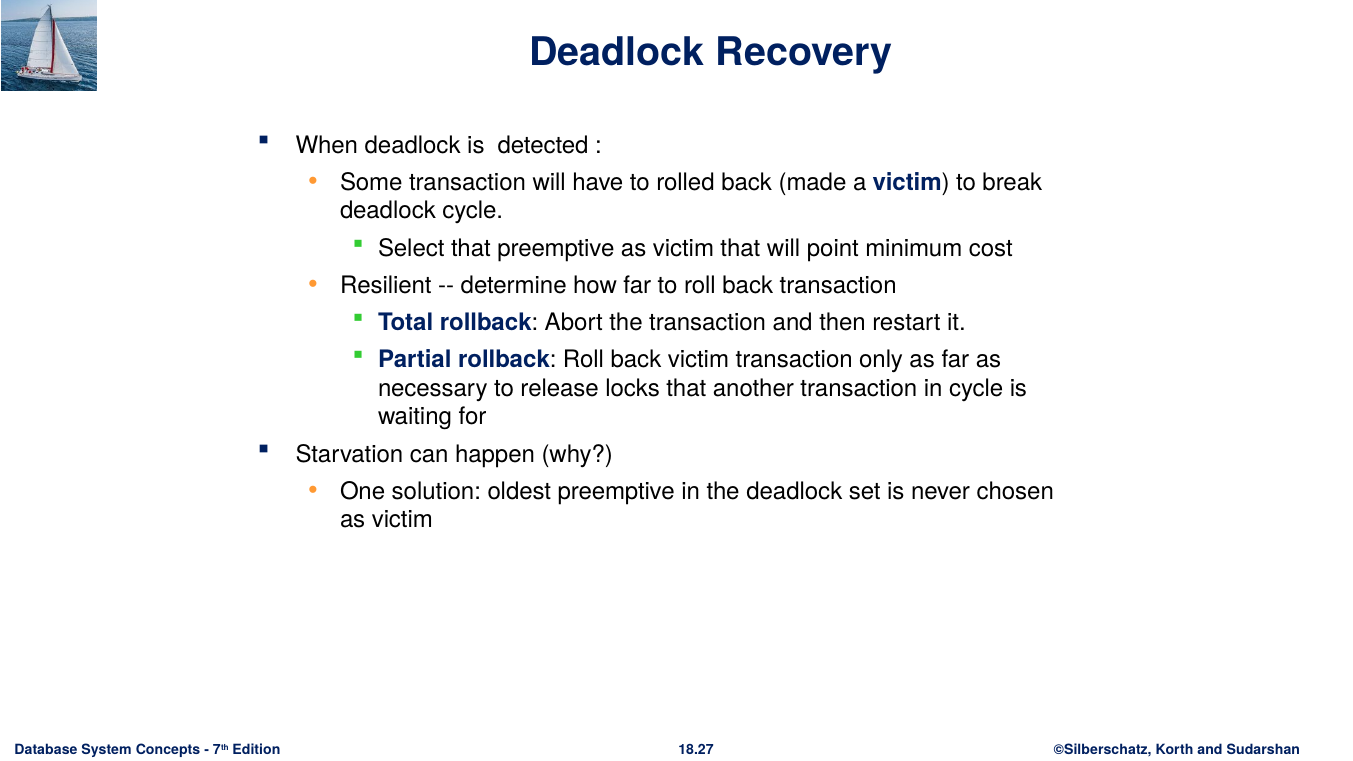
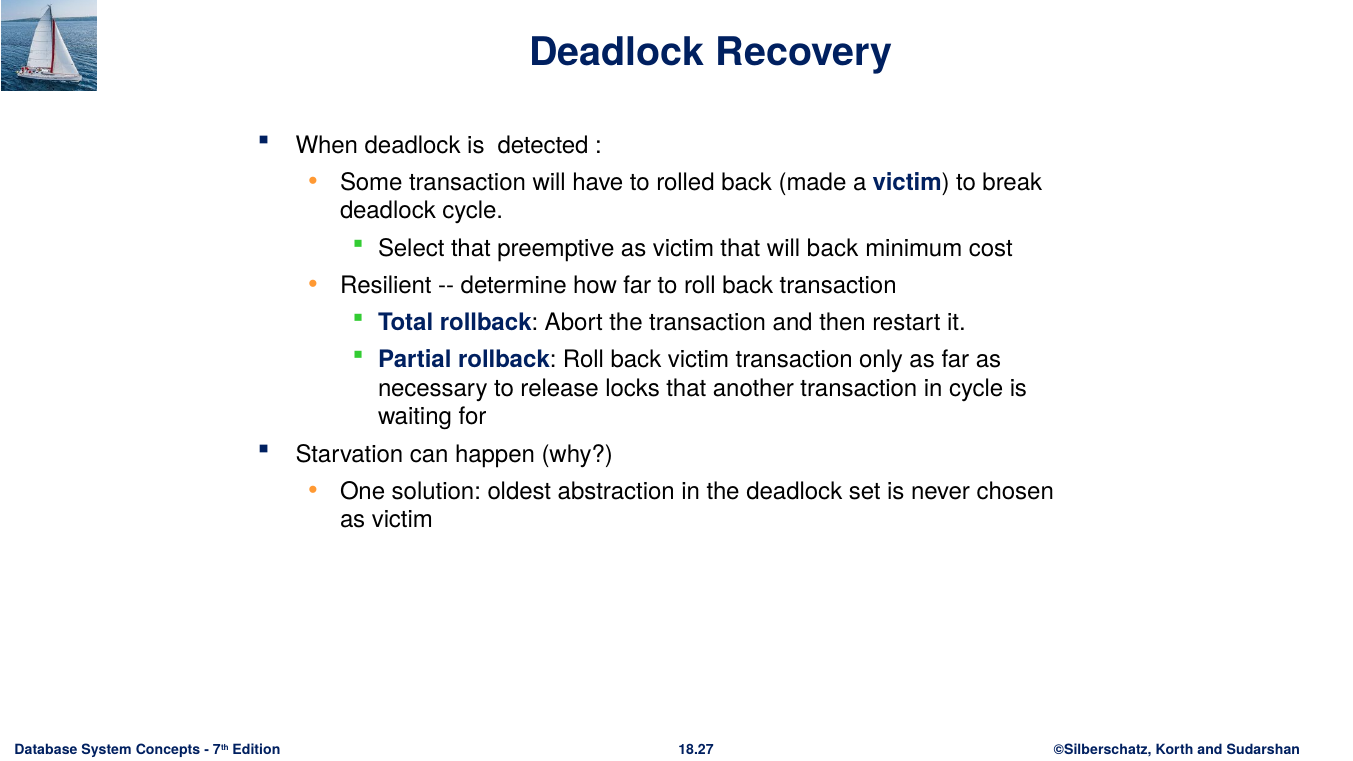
will point: point -> back (833, 248)
oldest preemptive: preemptive -> abstraction (616, 491)
